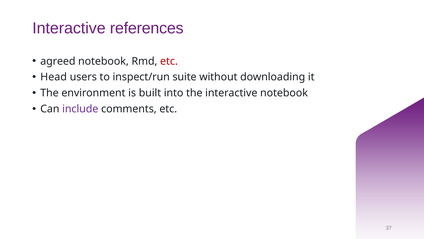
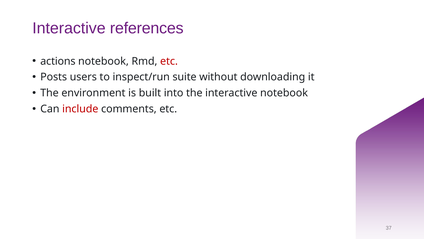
agreed: agreed -> actions (58, 61)
Head: Head -> Posts (54, 77)
include colour: purple -> red (80, 109)
